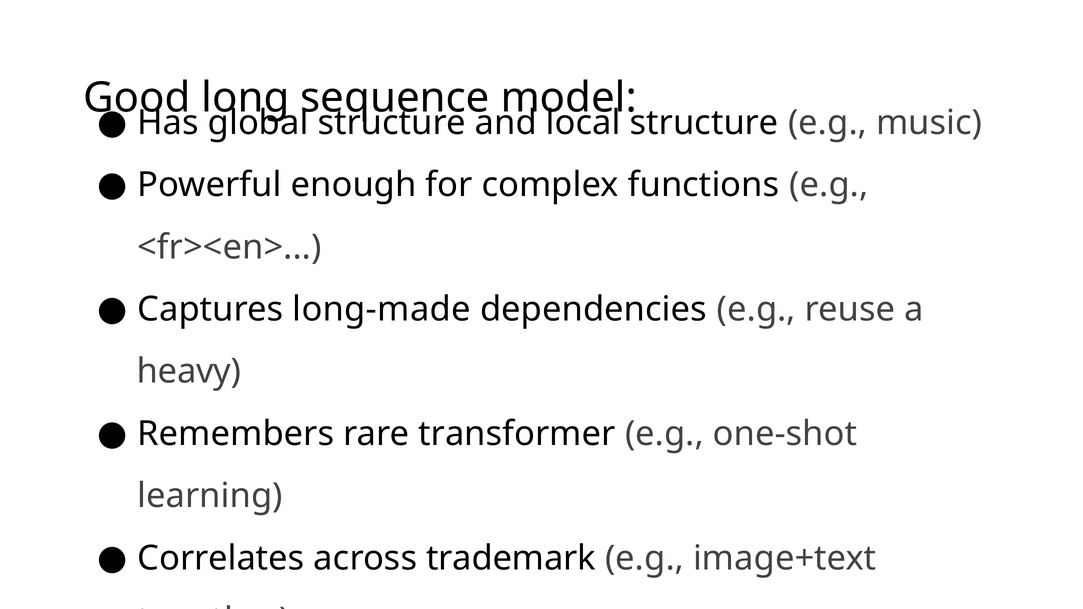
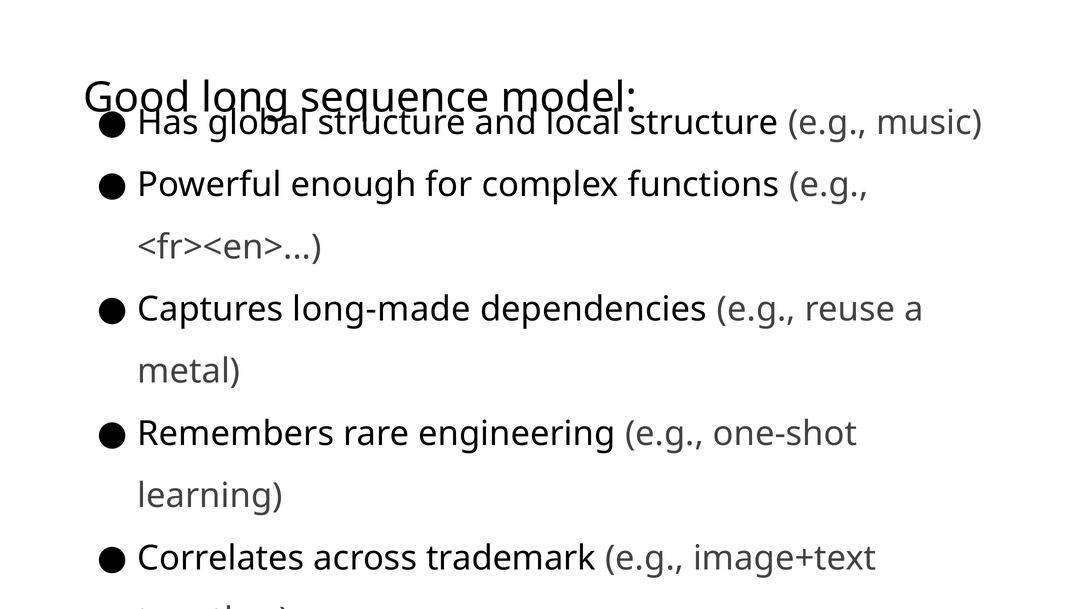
heavy: heavy -> metal (189, 372)
transformer: transformer -> engineering (517, 434)
